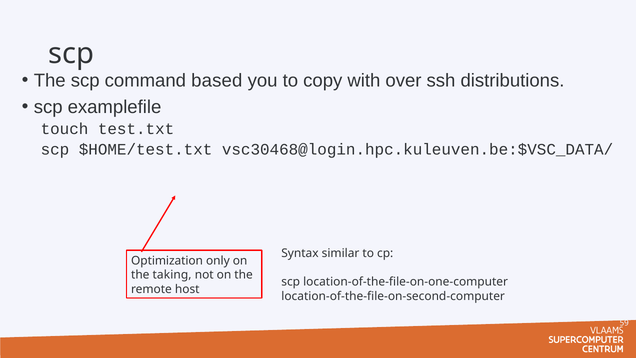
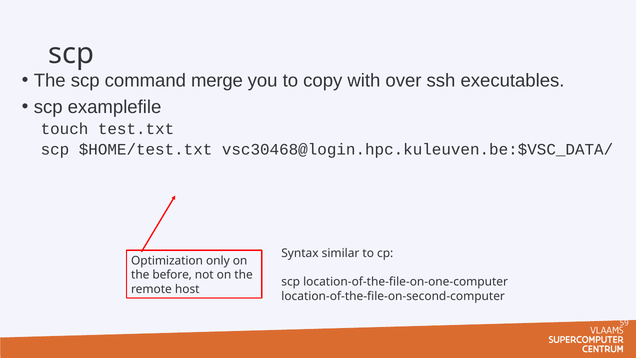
based: based -> merge (217, 80)
distributions: distributions -> executables (512, 80)
taking: taking -> before (172, 275)
